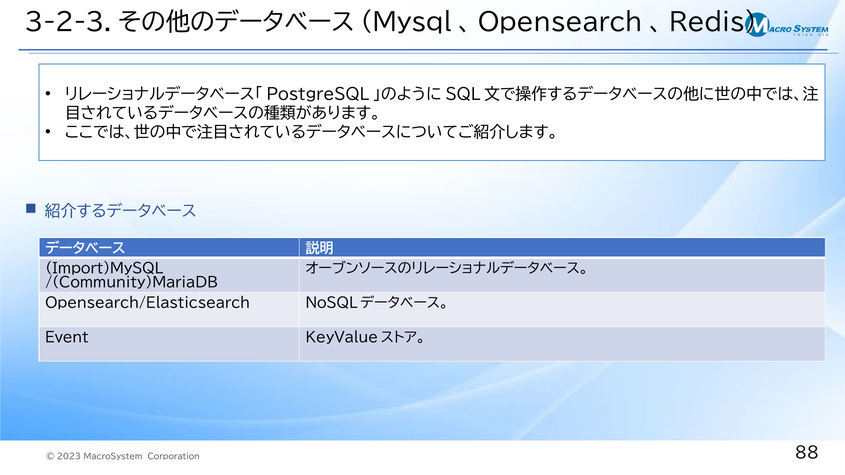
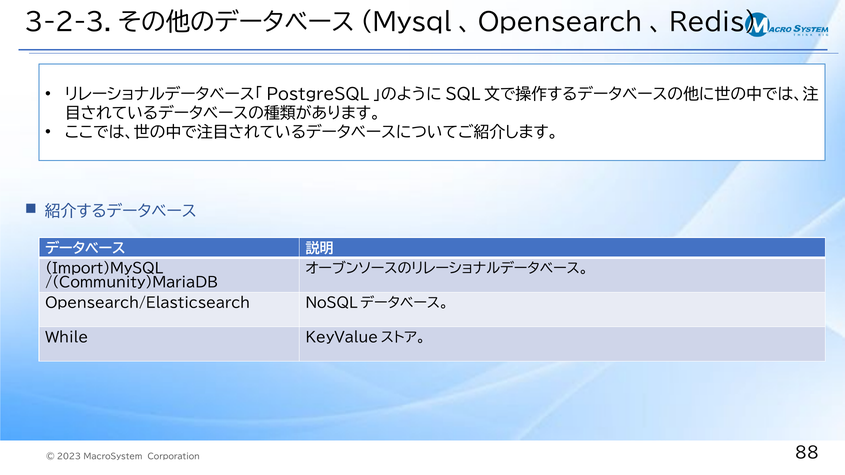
Event: Event -> While (67, 338)
